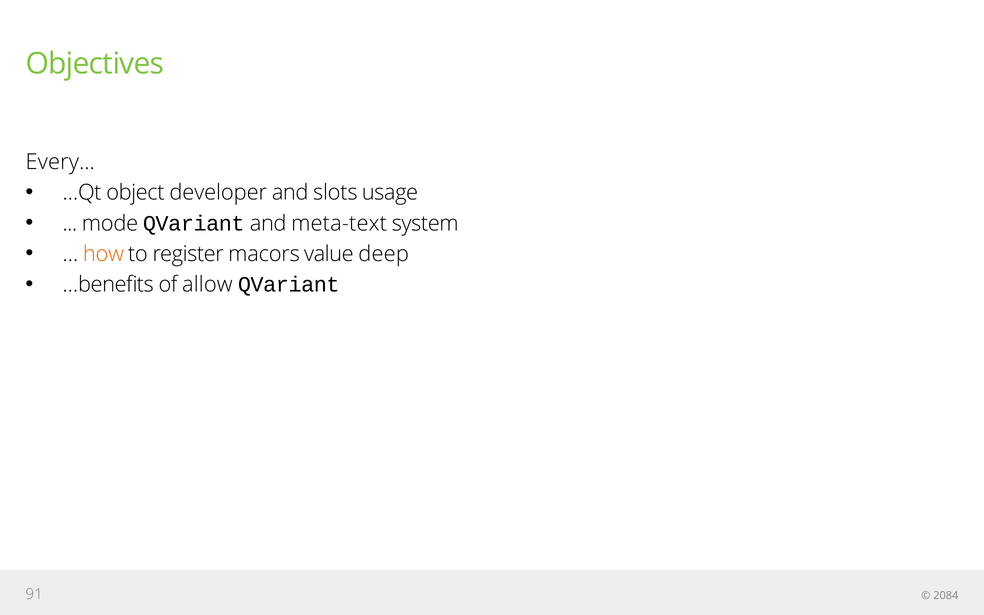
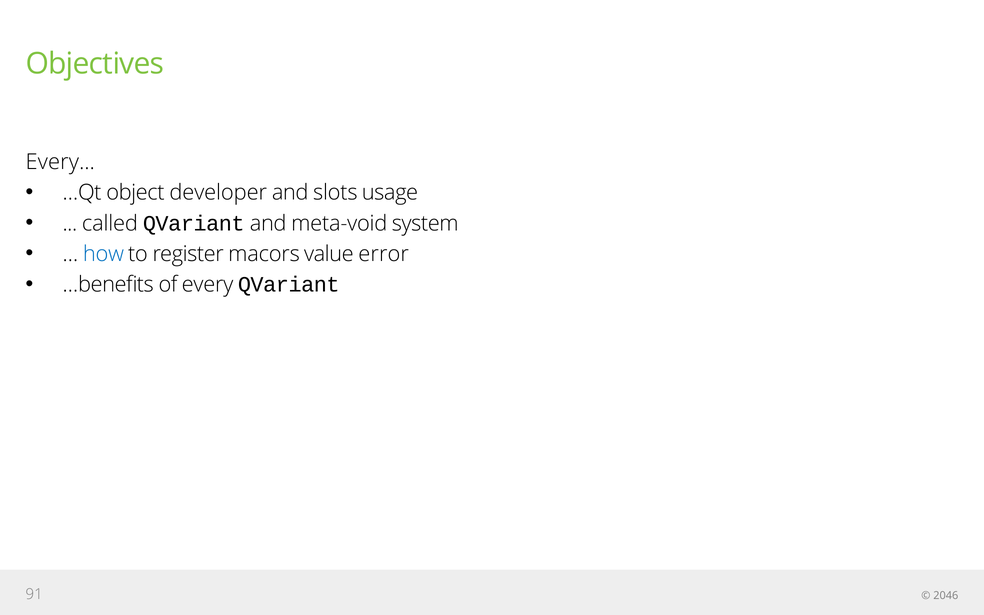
mode: mode -> called (110, 223)
meta-text: meta-text -> meta-void (339, 223)
how colour: orange -> blue (103, 254)
deep: deep -> error (384, 254)
allow: allow -> every (208, 285)
2084: 2084 -> 2046 (946, 595)
